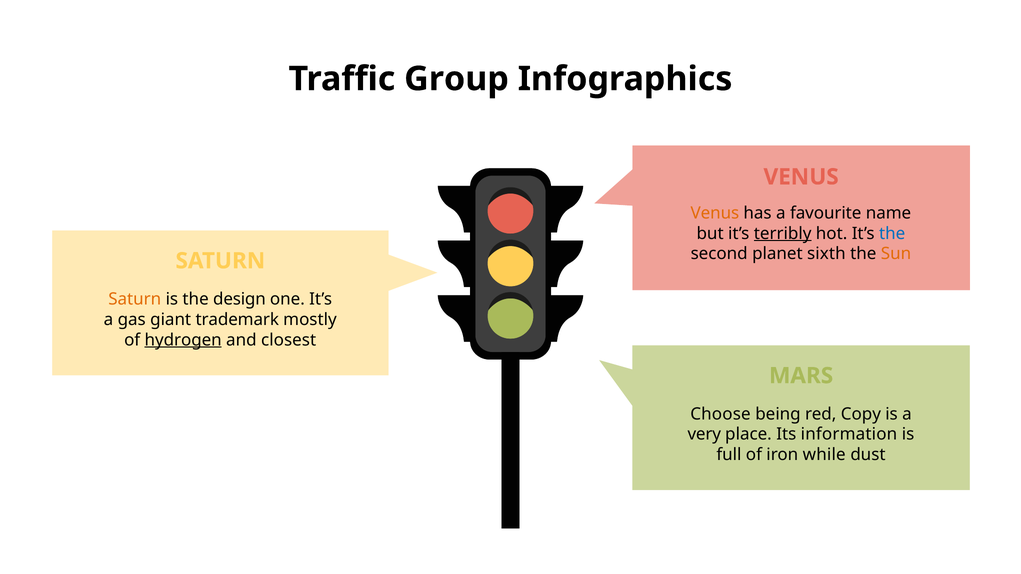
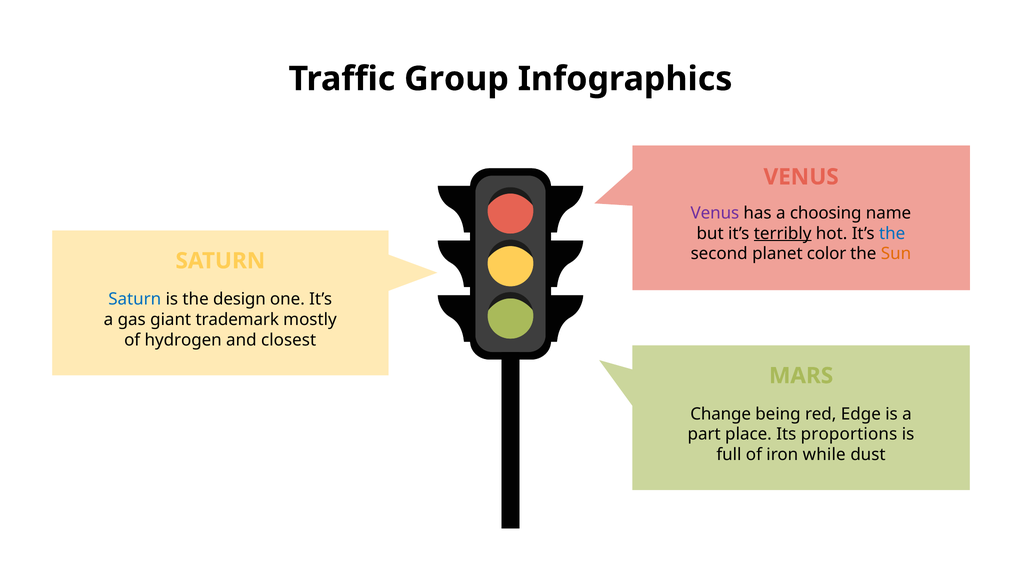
Venus colour: orange -> purple (715, 213)
favourite: favourite -> choosing (826, 213)
sixth: sixth -> color (827, 254)
Saturn colour: orange -> blue (135, 299)
hydrogen underline: present -> none (183, 340)
Choose: Choose -> Change (721, 414)
Copy: Copy -> Edge (861, 414)
very: very -> part (704, 435)
information: information -> proportions (849, 435)
